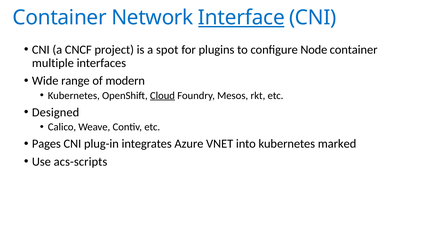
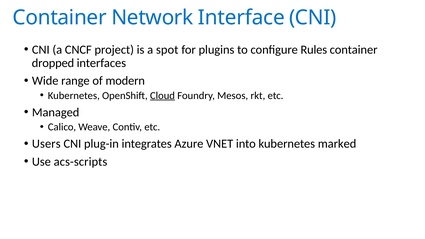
Interface underline: present -> none (241, 18)
Node: Node -> Rules (314, 50)
multiple: multiple -> dropped (53, 63)
Designed: Designed -> Managed (56, 112)
Pages: Pages -> Users (46, 144)
